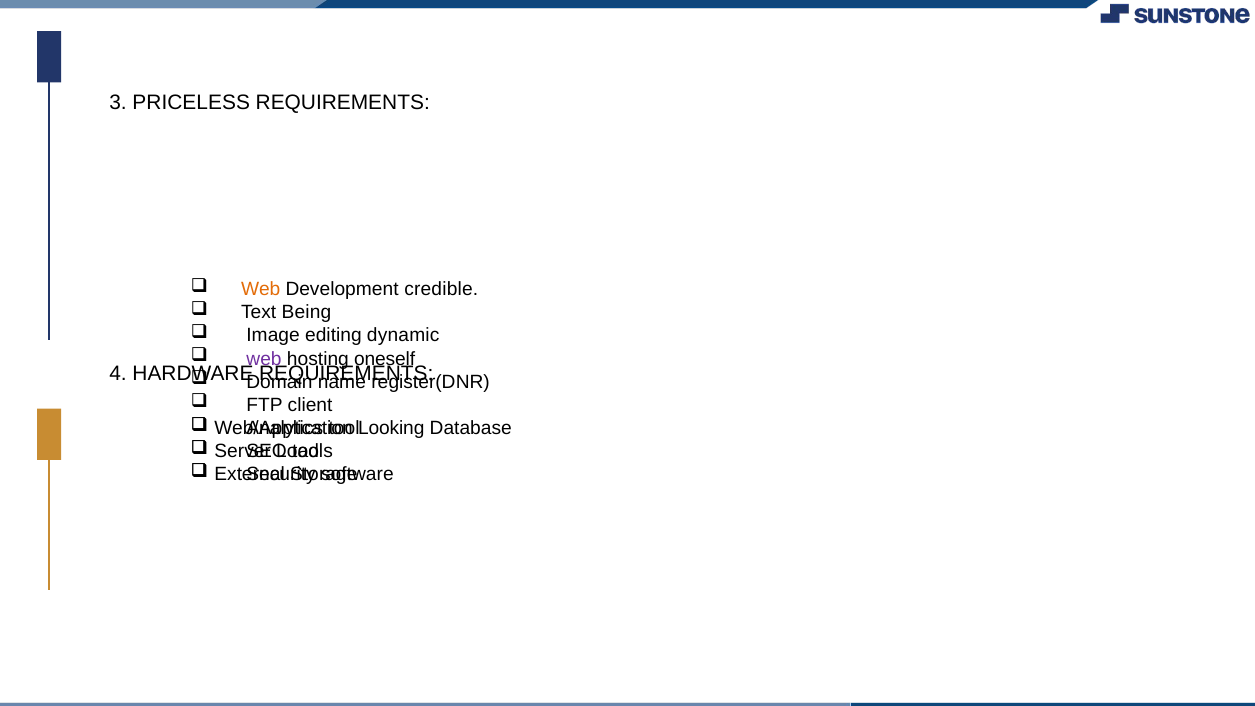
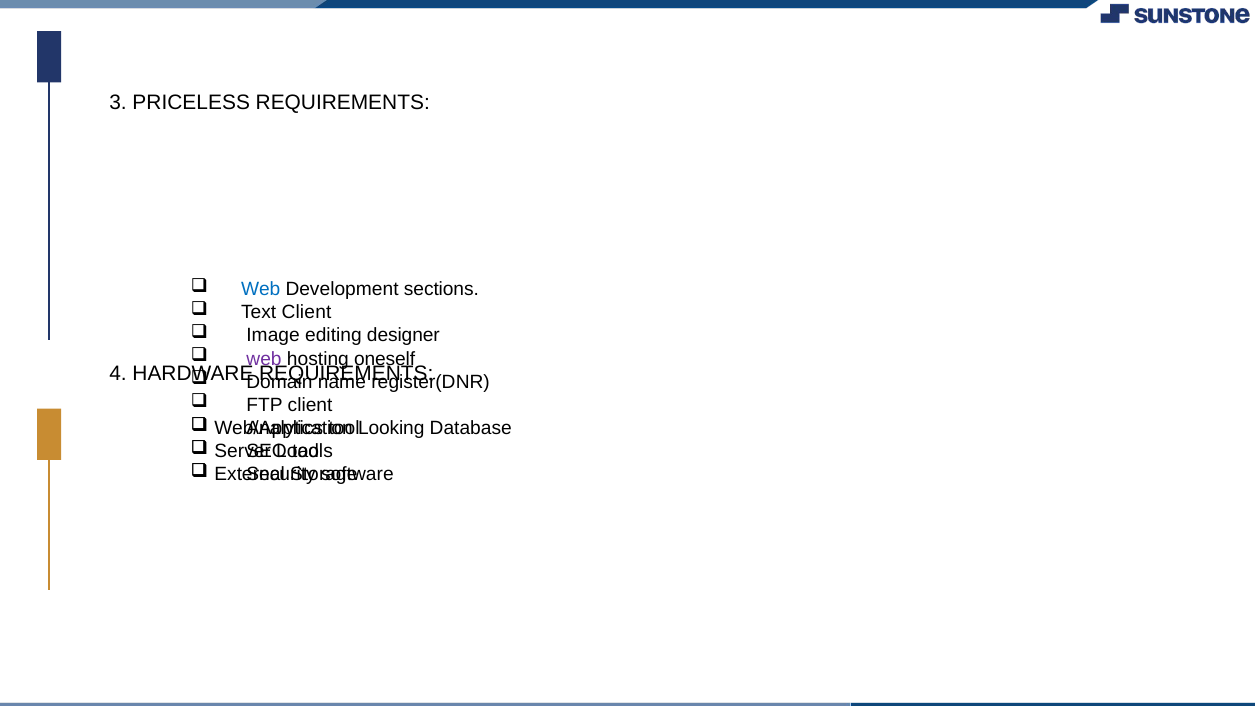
Web colour: orange -> blue (261, 290)
credible: credible -> sections (441, 290)
Text Being: Being -> Client (306, 313)
dynamic: dynamic -> designer (403, 336)
